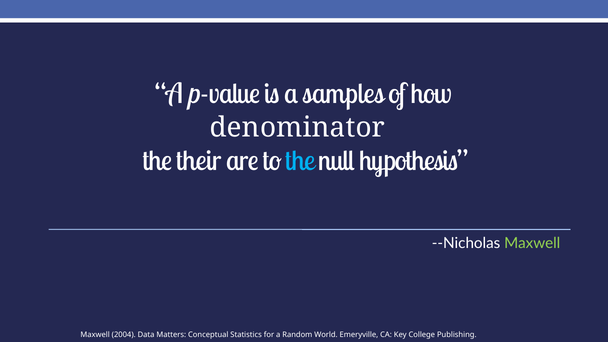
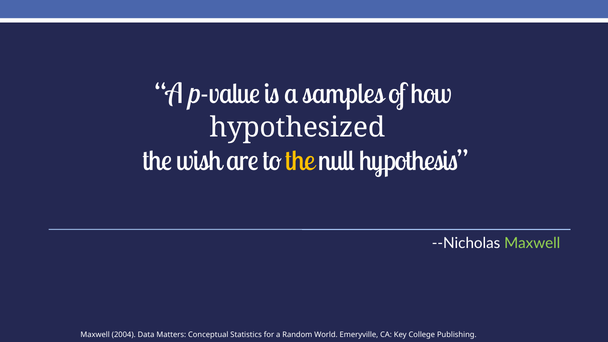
denominator: denominator -> hypothesized (297, 128)
their: their -> wish (199, 161)
the colour: light blue -> yellow (300, 161)
